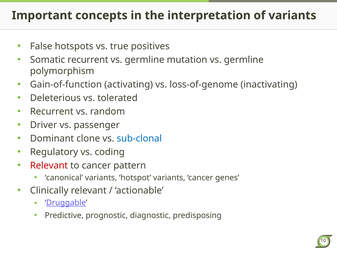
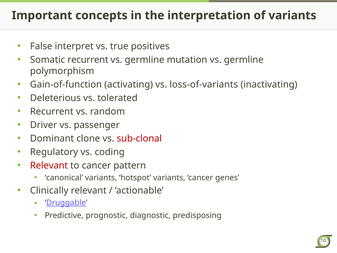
hotspots: hotspots -> interpret (74, 46)
loss-of-genome: loss-of-genome -> loss-of-variants (204, 85)
sub-clonal colour: blue -> red (139, 138)
